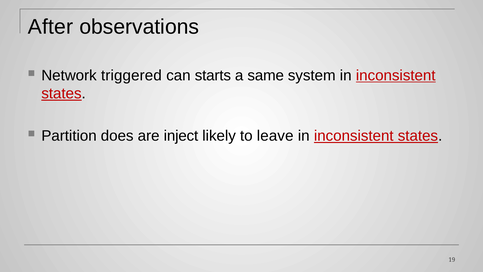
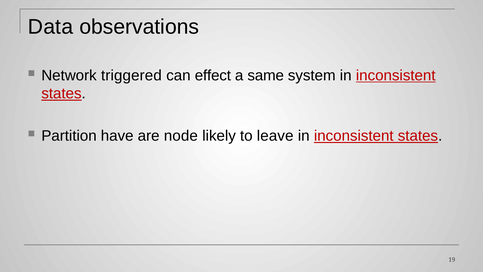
After: After -> Data (51, 27)
starts: starts -> effect (213, 75)
does: does -> have (117, 136)
inject: inject -> node (181, 136)
